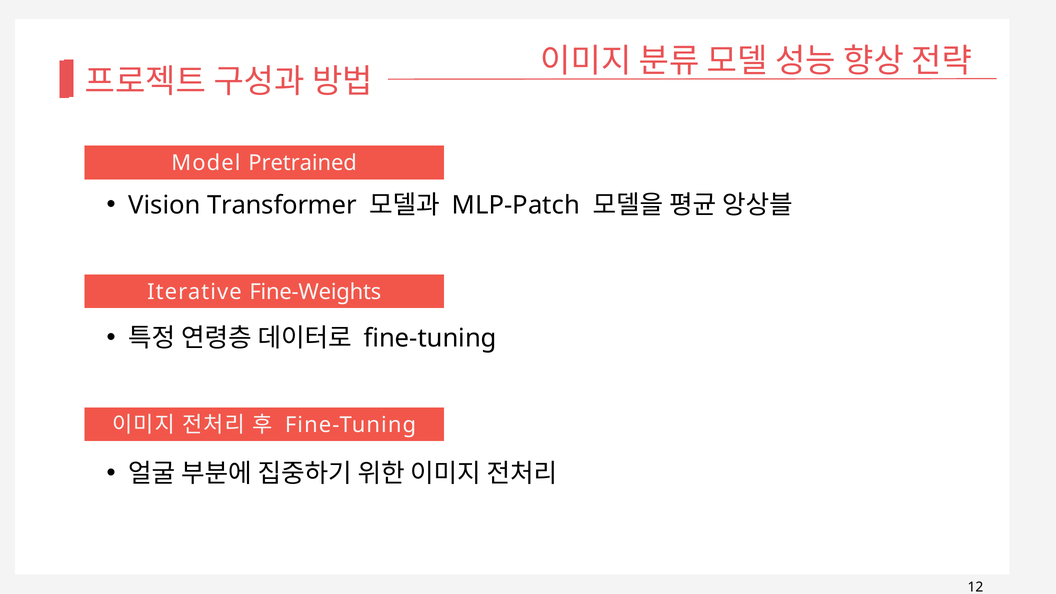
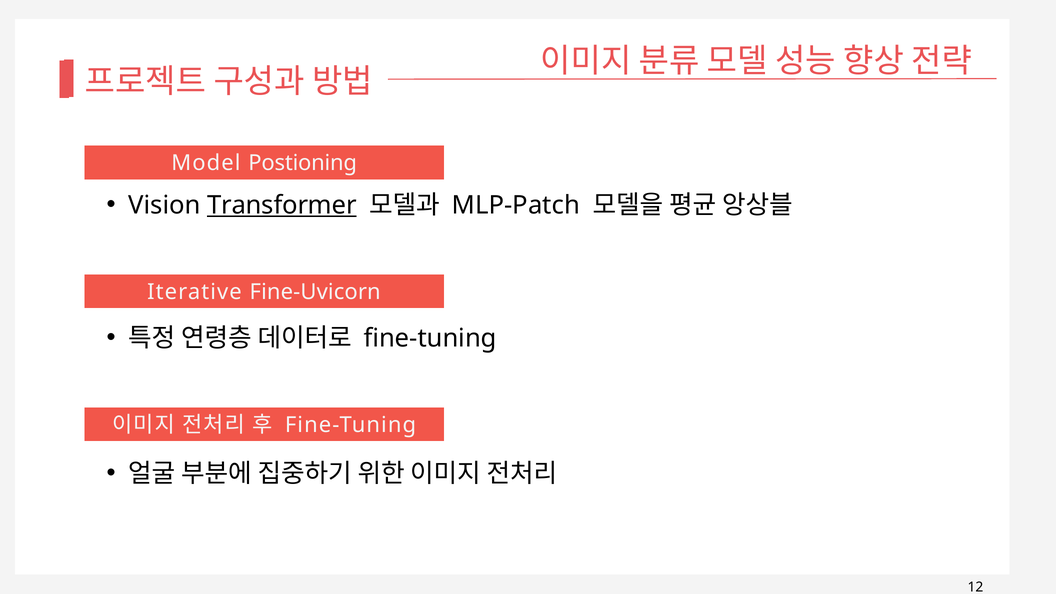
Pretrained: Pretrained -> Postioning (303, 163)
Transformer underline: none -> present (282, 205)
Fine-Weights: Fine-Weights -> Fine-Uvicorn (315, 292)
